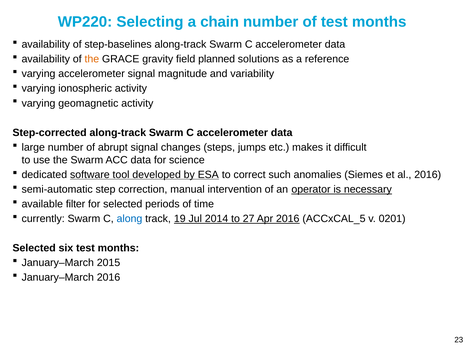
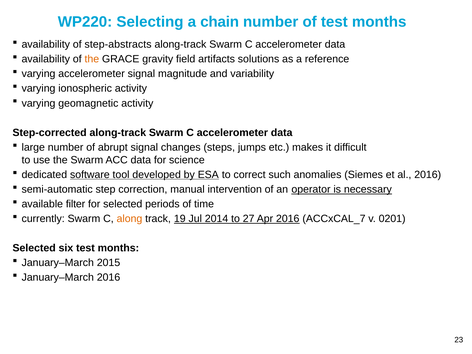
step-baselines: step-baselines -> step-abstracts (118, 44)
planned: planned -> artifacts (217, 59)
along colour: blue -> orange (129, 219)
ACCxCAL_5: ACCxCAL_5 -> ACCxCAL_7 (334, 219)
